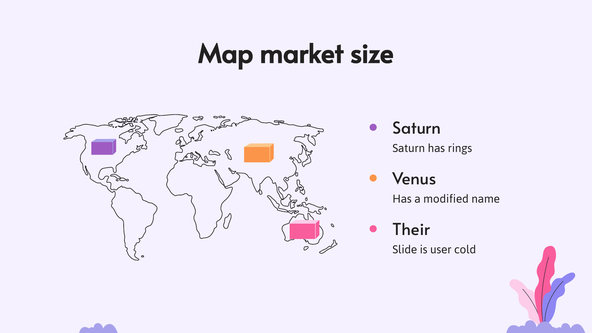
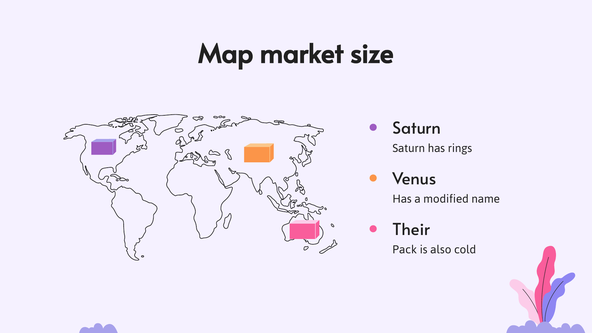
Slide: Slide -> Pack (405, 249)
user: user -> also (441, 249)
